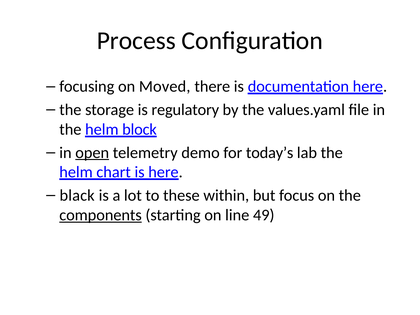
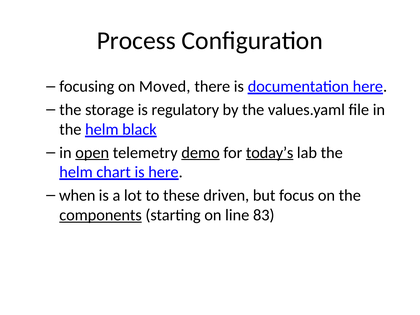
block: block -> black (139, 129)
demo underline: none -> present (201, 153)
today’s underline: none -> present (270, 153)
black: black -> when (77, 195)
within: within -> driven (226, 195)
49: 49 -> 83 (264, 215)
